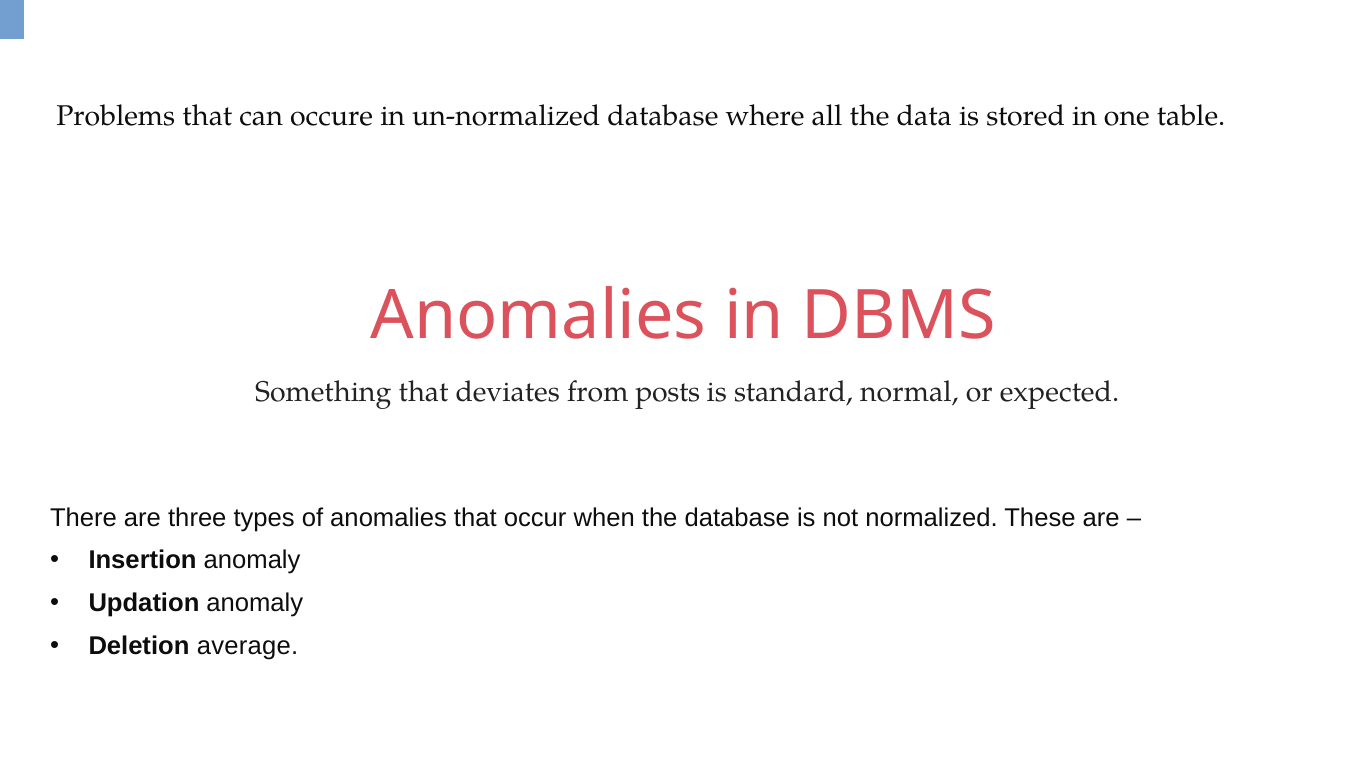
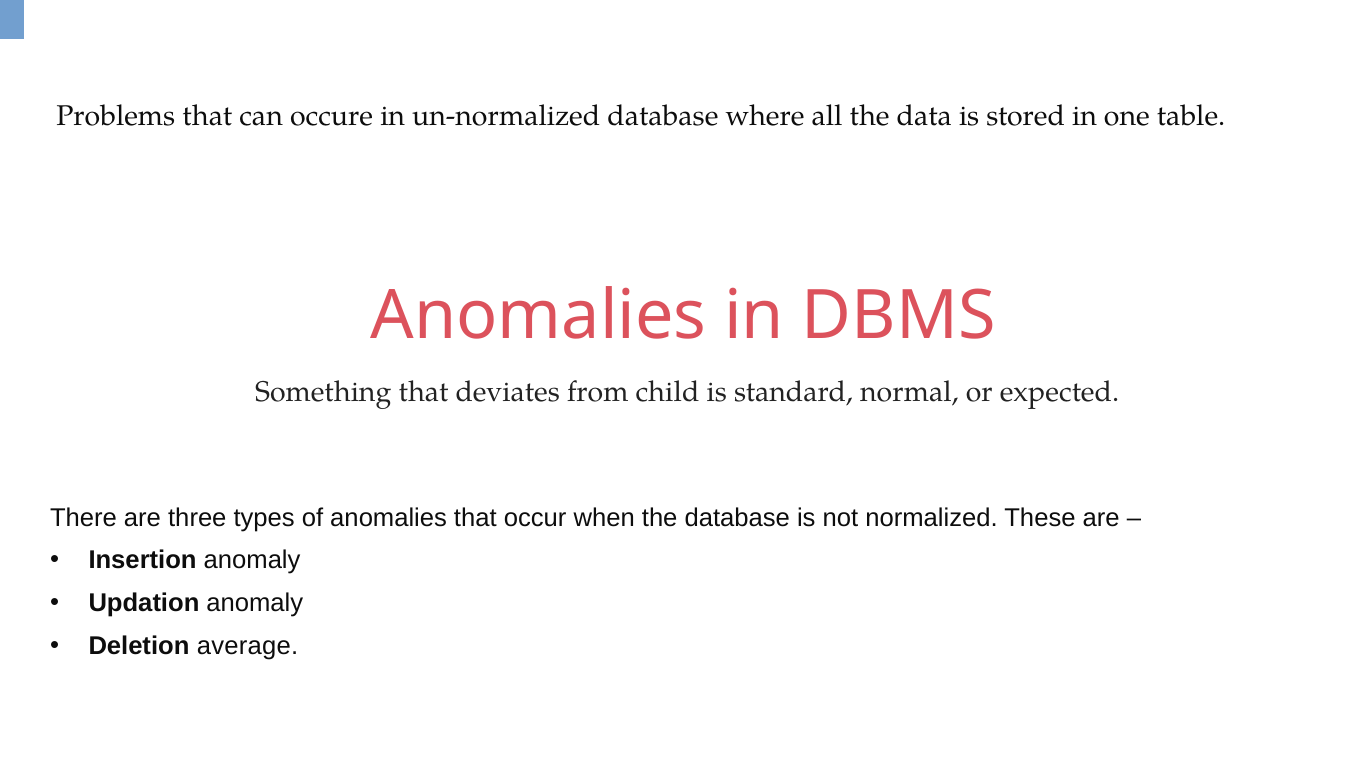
posts: posts -> child (668, 392)
